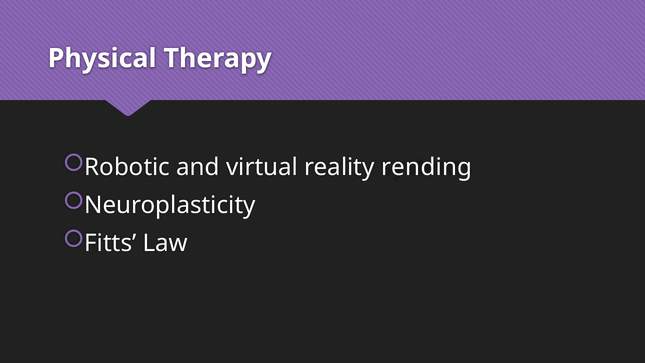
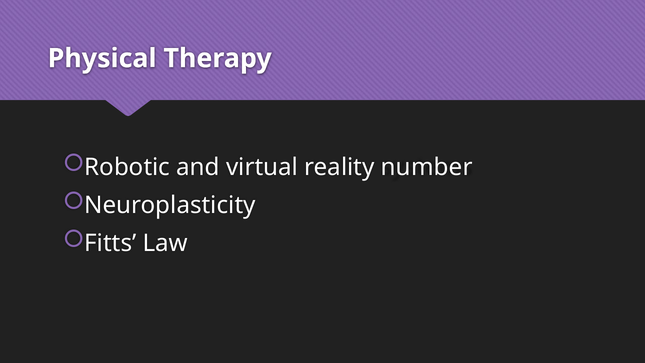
rending: rending -> number (427, 167)
